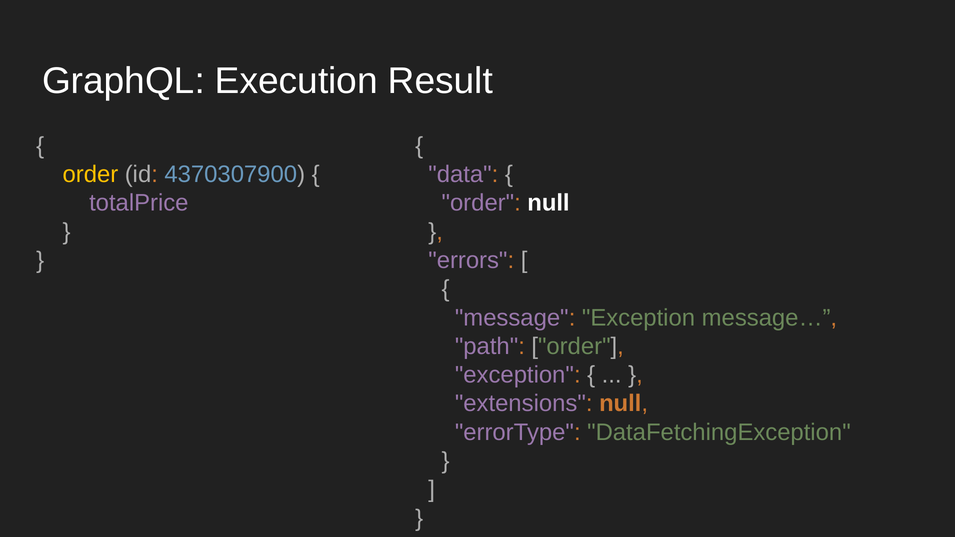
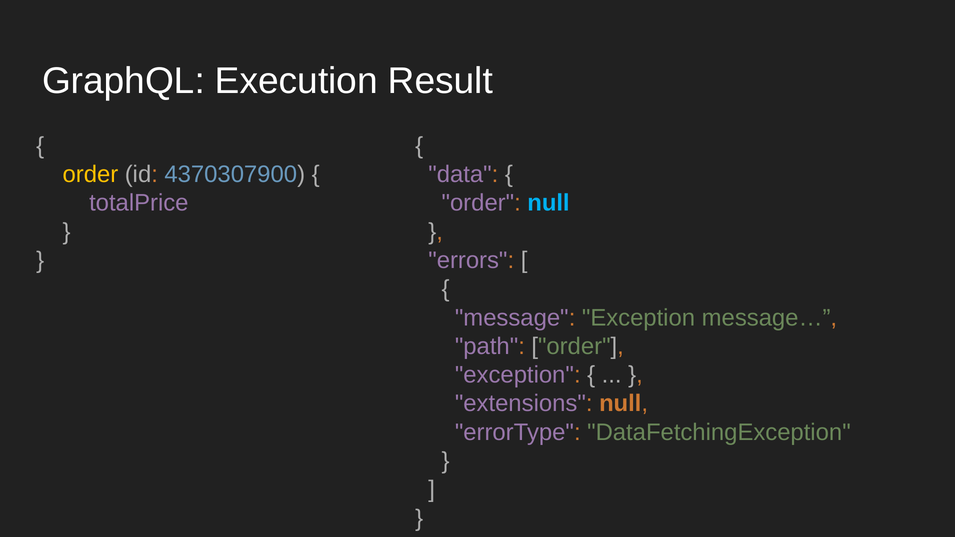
null colour: white -> light blue (548, 203)
